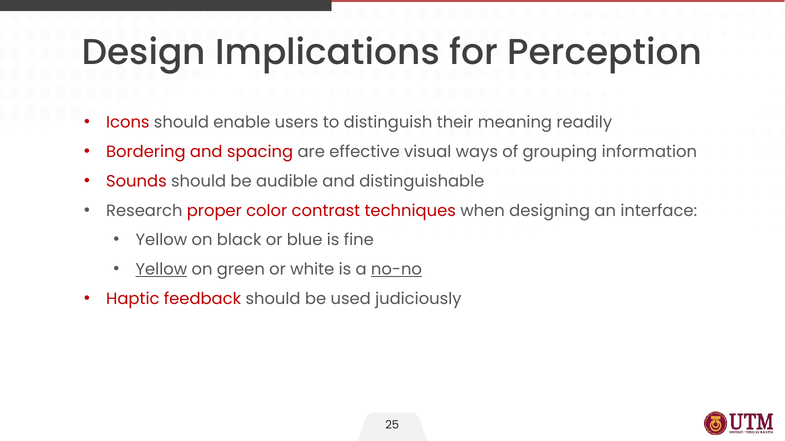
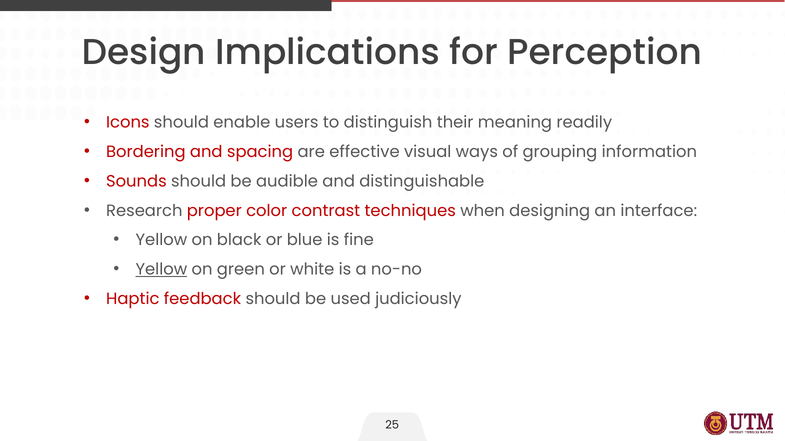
no-no underline: present -> none (396, 270)
